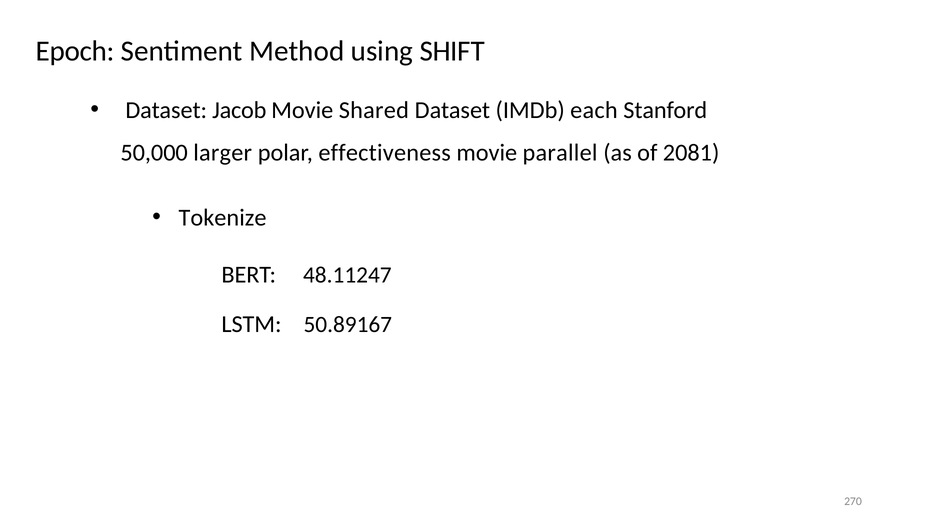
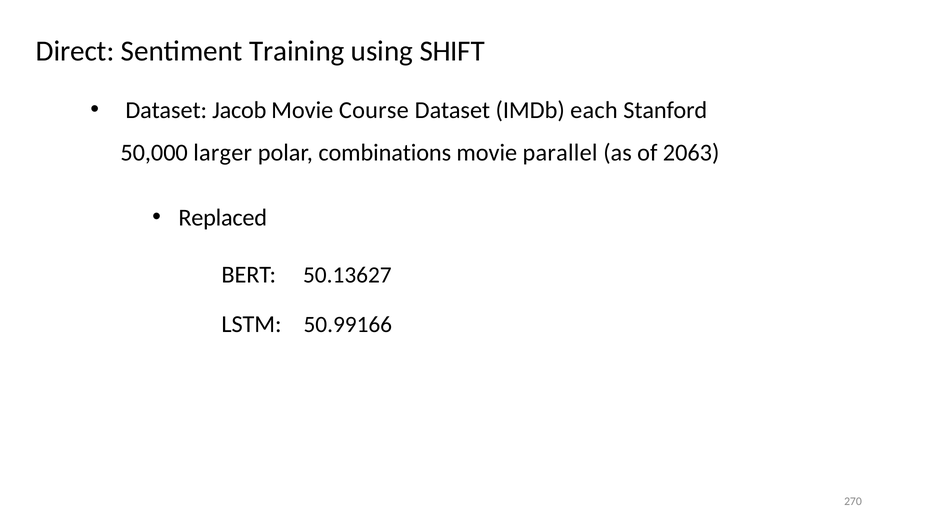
Epoch: Epoch -> Direct (75, 51)
Method: Method -> Training (297, 51)
Shared: Shared -> Course (374, 110)
effectiveness: effectiveness -> combinations (385, 153)
2081: 2081 -> 2063 (691, 153)
Tokenize: Tokenize -> Replaced (223, 217)
48.11247: 48.11247 -> 50.13627 (347, 275)
50.89167: 50.89167 -> 50.99166 (348, 325)
